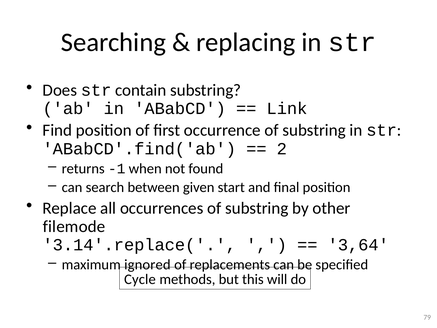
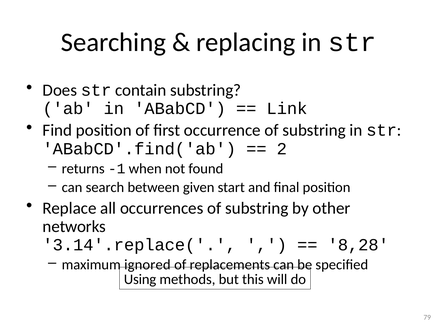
filemode: filemode -> networks (74, 226)
3,64: 3,64 -> 8,28 (358, 245)
Cycle: Cycle -> Using (140, 279)
